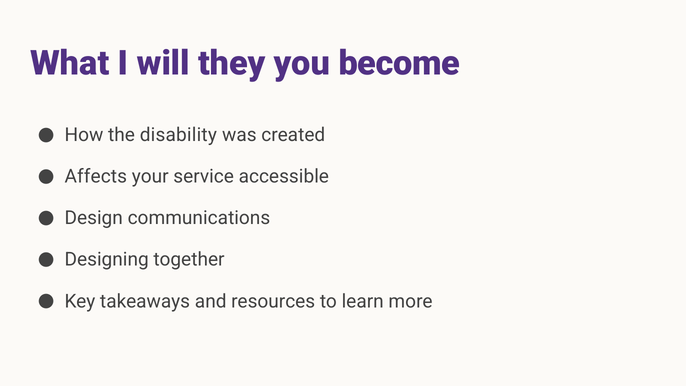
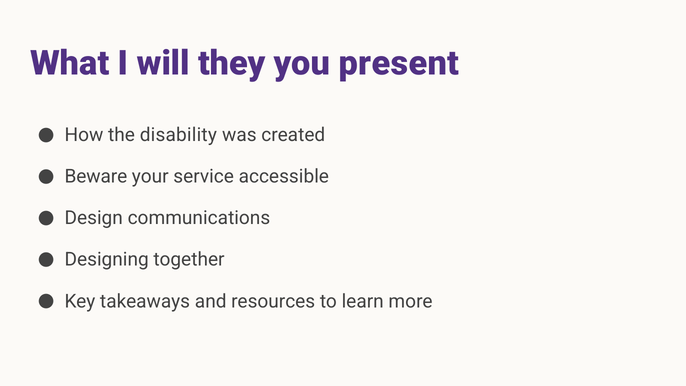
become: become -> present (399, 63)
Affects: Affects -> Beware (96, 177)
